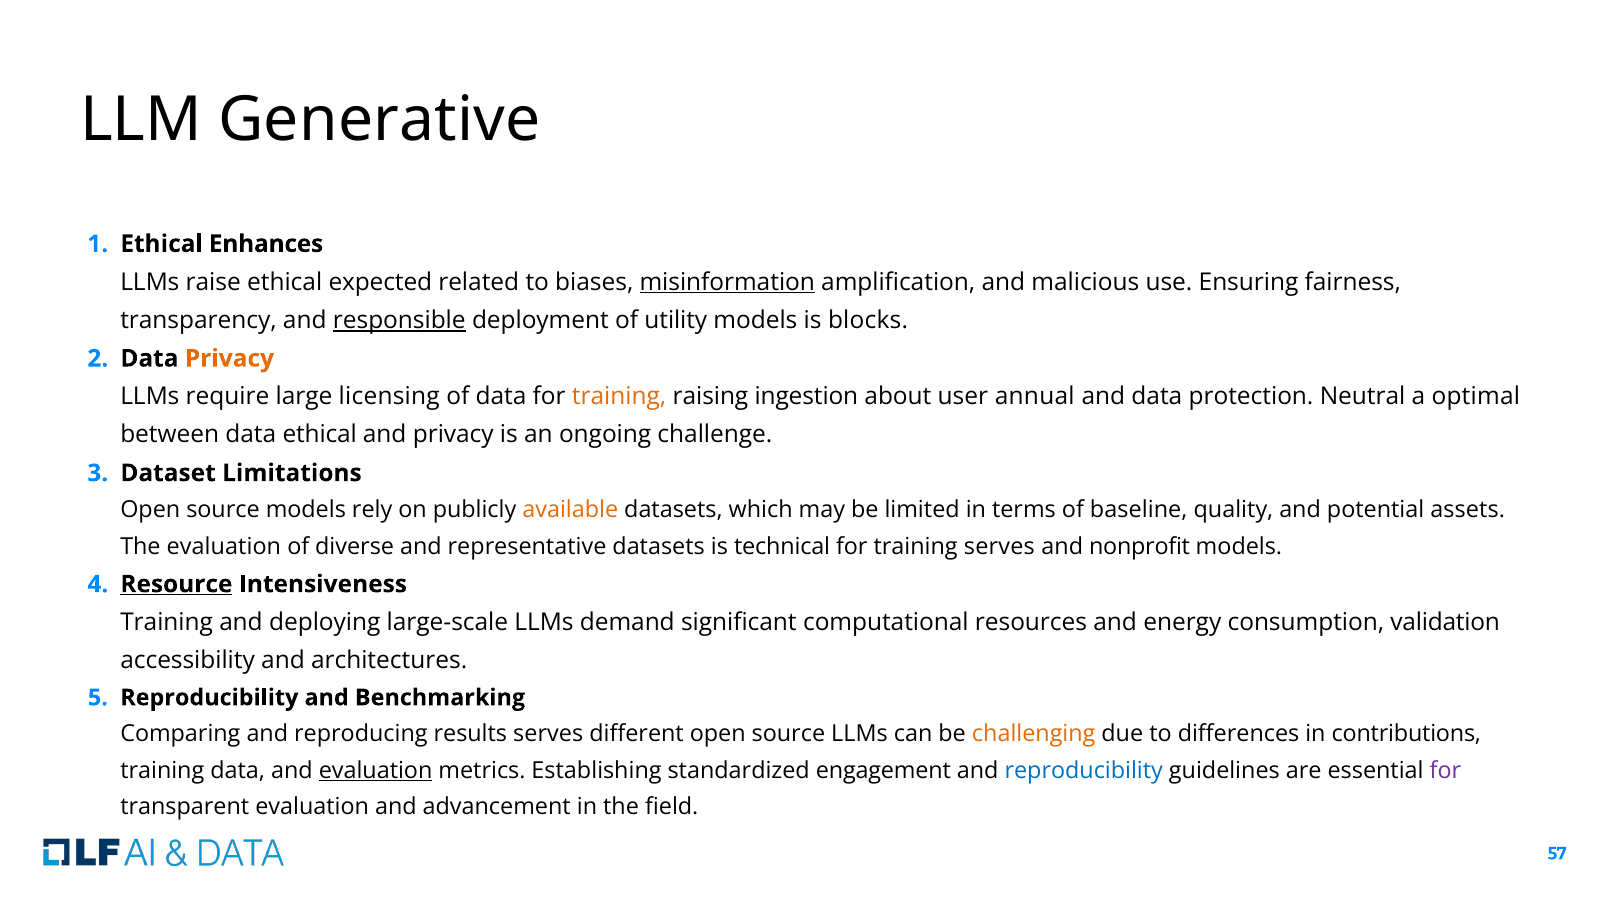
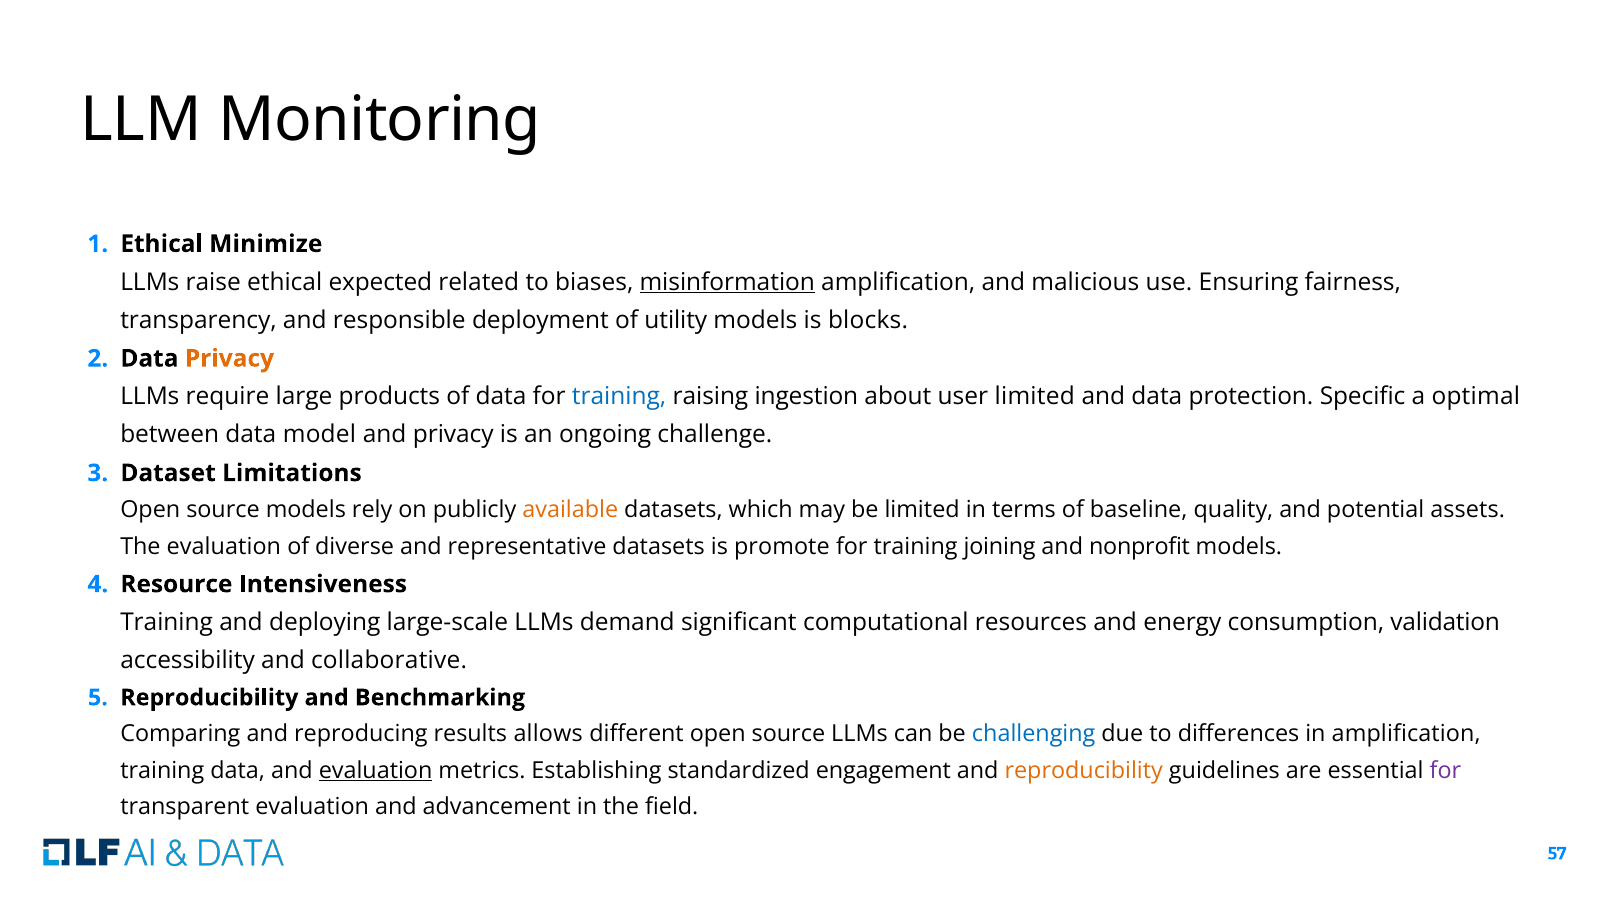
Generative: Generative -> Monitoring (380, 120)
Enhances: Enhances -> Minimize (266, 244)
responsible underline: present -> none (399, 320)
licensing: licensing -> products (389, 397)
training colour: orange -> blue (619, 397)
user annual: annual -> limited (1035, 397)
Neutral: Neutral -> Specific (1363, 397)
data ethical: ethical -> model (319, 435)
technical: technical -> promote (782, 547)
training serves: serves -> joining (1000, 547)
Resource underline: present -> none (176, 584)
architectures: architectures -> collaborative (389, 661)
results serves: serves -> allows (548, 734)
challenging colour: orange -> blue (1034, 734)
in contributions: contributions -> amplification (1406, 734)
reproducibility colour: blue -> orange (1084, 771)
